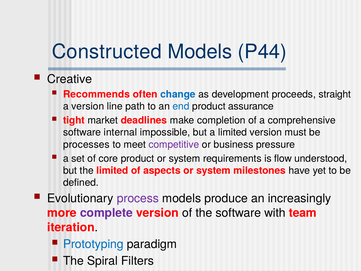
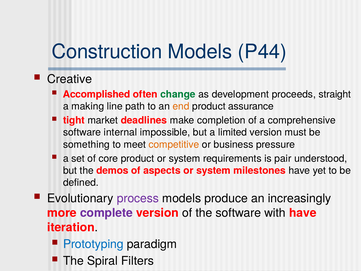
Constructed: Constructed -> Construction (107, 52)
Recommends: Recommends -> Accomplished (97, 94)
change colour: blue -> green (178, 94)
a version: version -> making (88, 106)
end colour: blue -> orange (181, 106)
processes: processes -> something (86, 144)
competitive colour: purple -> orange (174, 144)
flow: flow -> pair (283, 158)
the limited: limited -> demos (112, 170)
with team: team -> have (303, 213)
